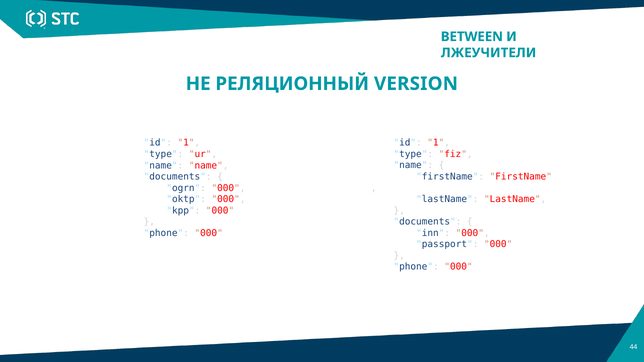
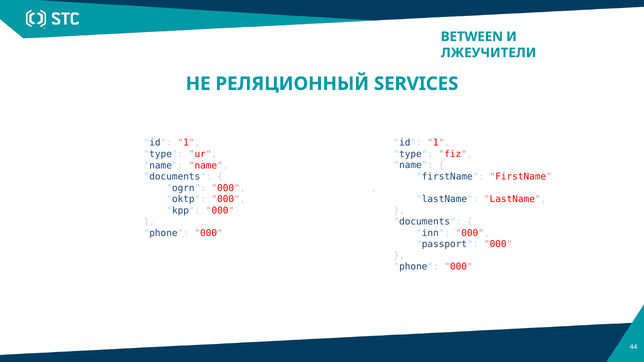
VERSION: VERSION -> SERVICES (416, 84)
